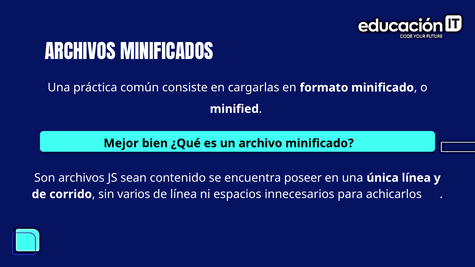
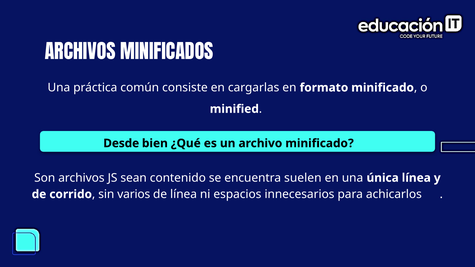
Mejor: Mejor -> Desde (121, 143)
poseer: poseer -> suelen (303, 178)
